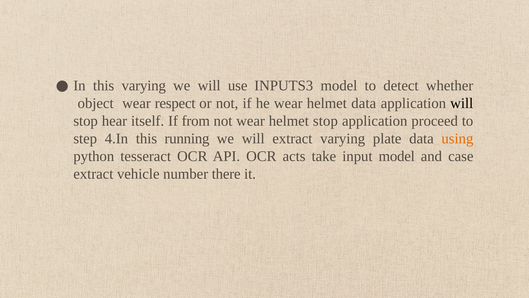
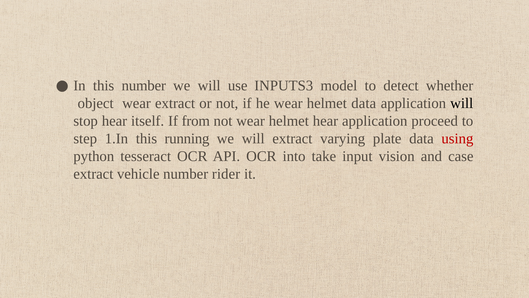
this varying: varying -> number (144, 85)
wear respect: respect -> extract (175, 103)
helmet stop: stop -> hear (325, 121)
4.In: 4.In -> 1.In (116, 138)
using colour: orange -> red (457, 138)
acts: acts -> into (294, 156)
input model: model -> vision (397, 156)
there: there -> rider (226, 174)
